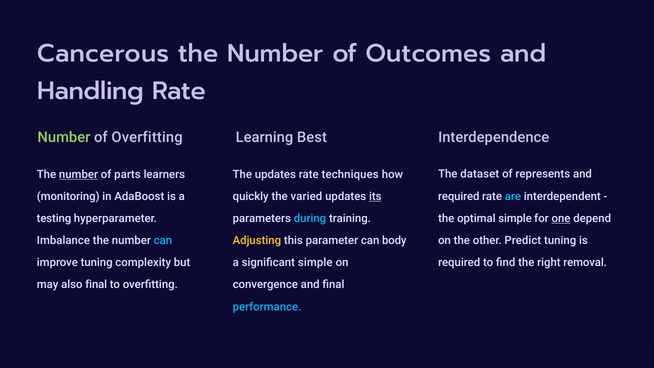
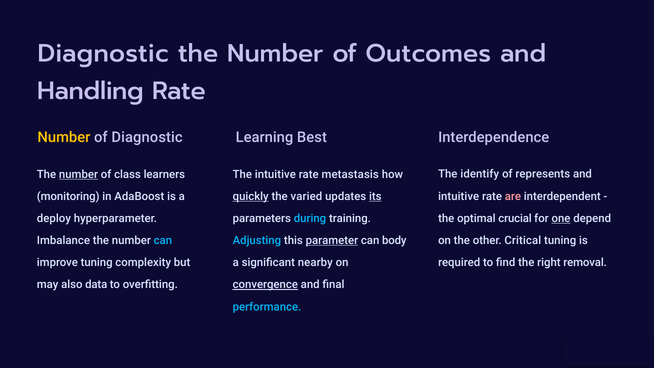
Cancerous: Cancerous -> Diagnostic (103, 53)
Number colour: light green -> yellow (64, 138)
of Overfitting: Overfitting -> Diagnostic (147, 138)
parts: parts -> class (127, 174)
The updates: updates -> intuitive (275, 174)
techniques: techniques -> metastasis (350, 174)
dataset: dataset -> identify (480, 174)
quickly underline: none -> present (251, 196)
required: required -> intuitive (459, 196)
are colour: light blue -> pink (513, 196)
testing: testing -> deploy (54, 218)
optimal simple: simple -> crucial (515, 218)
Adjusting colour: yellow -> light blue (257, 240)
parameter underline: none -> present (332, 240)
Predict: Predict -> Critical (523, 240)
significant simple: simple -> nearby (315, 263)
also final: final -> data (96, 285)
convergence underline: none -> present (265, 285)
